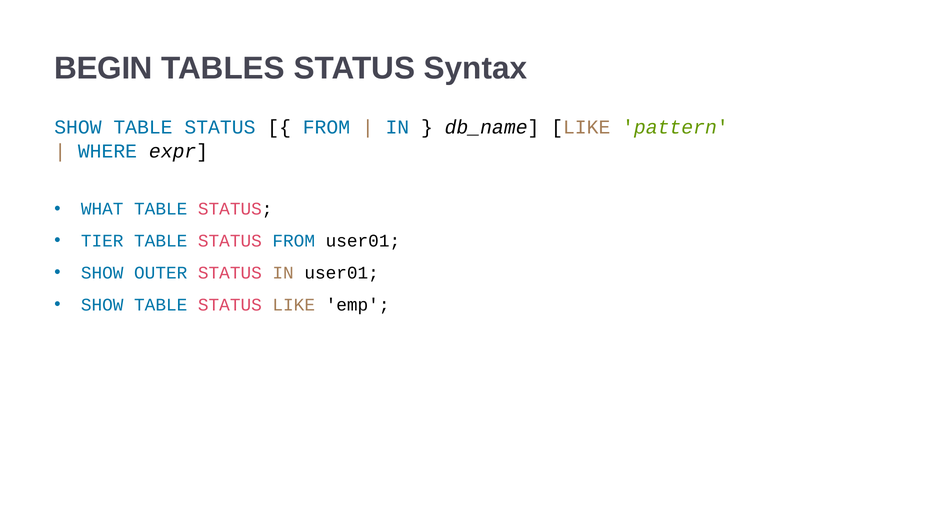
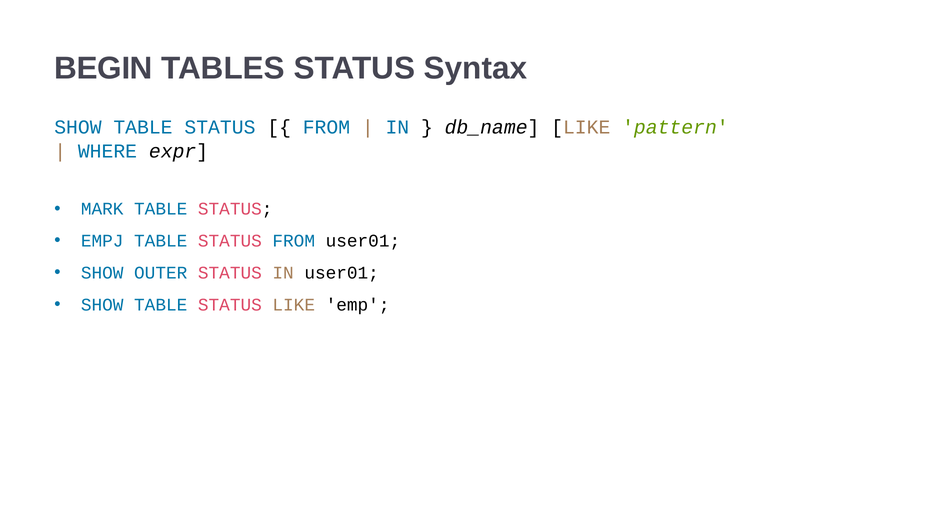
WHAT: WHAT -> MARK (102, 209)
TIER: TIER -> EMPJ (102, 241)
